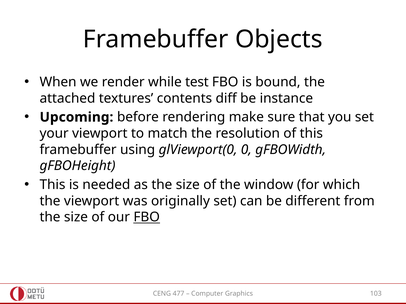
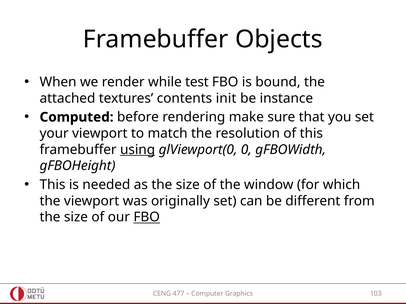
diff: diff -> init (226, 98)
Upcoming: Upcoming -> Computed (77, 117)
using underline: none -> present (138, 150)
